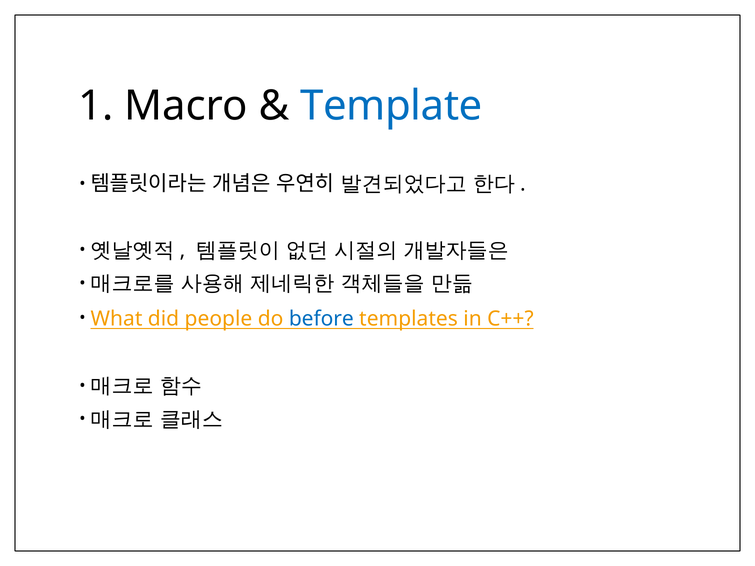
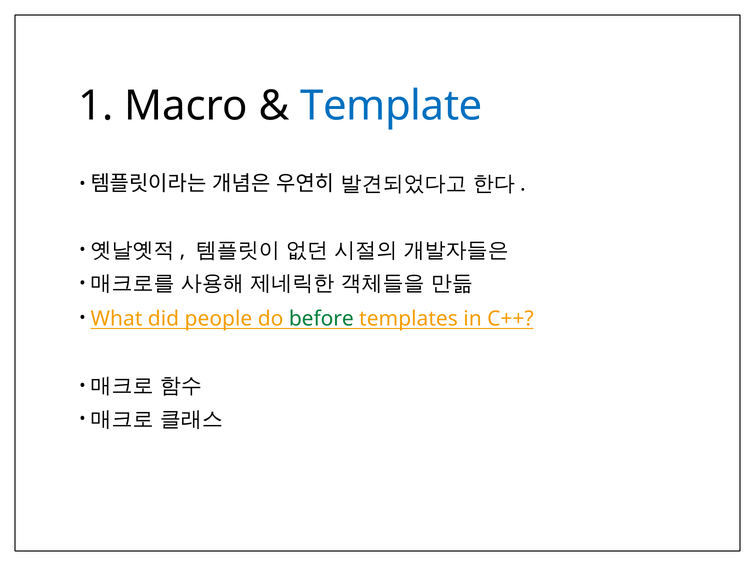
before colour: blue -> green (321, 319)
